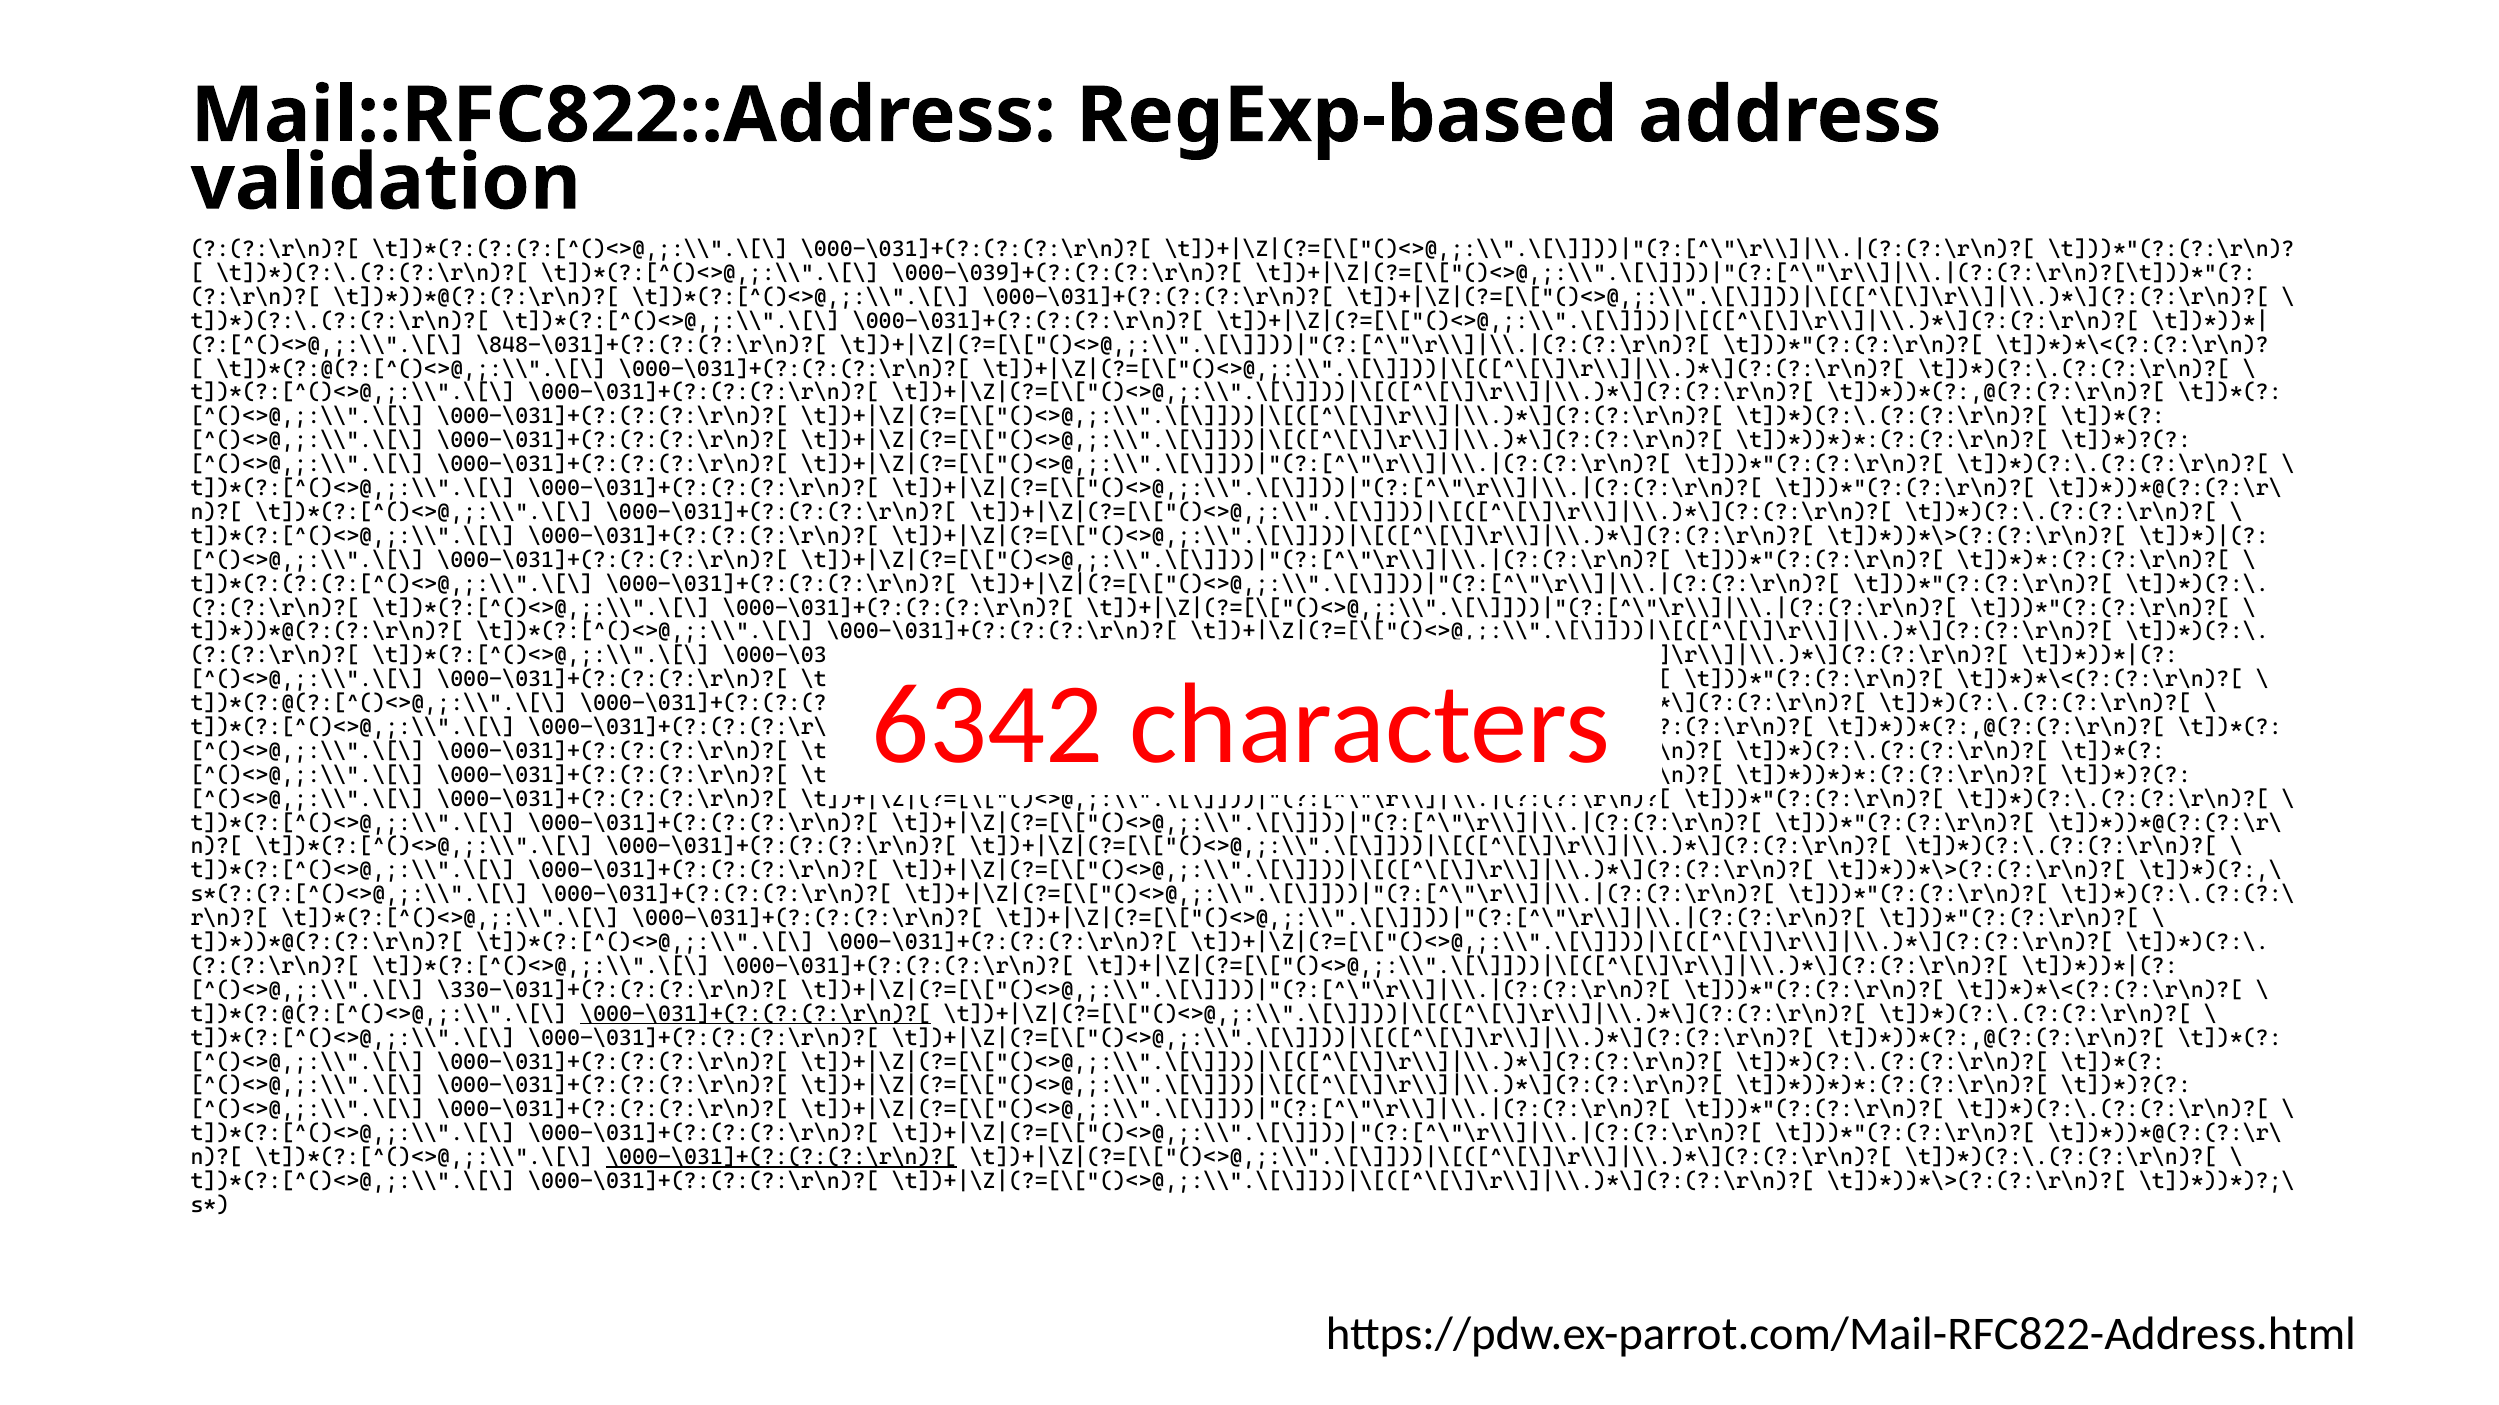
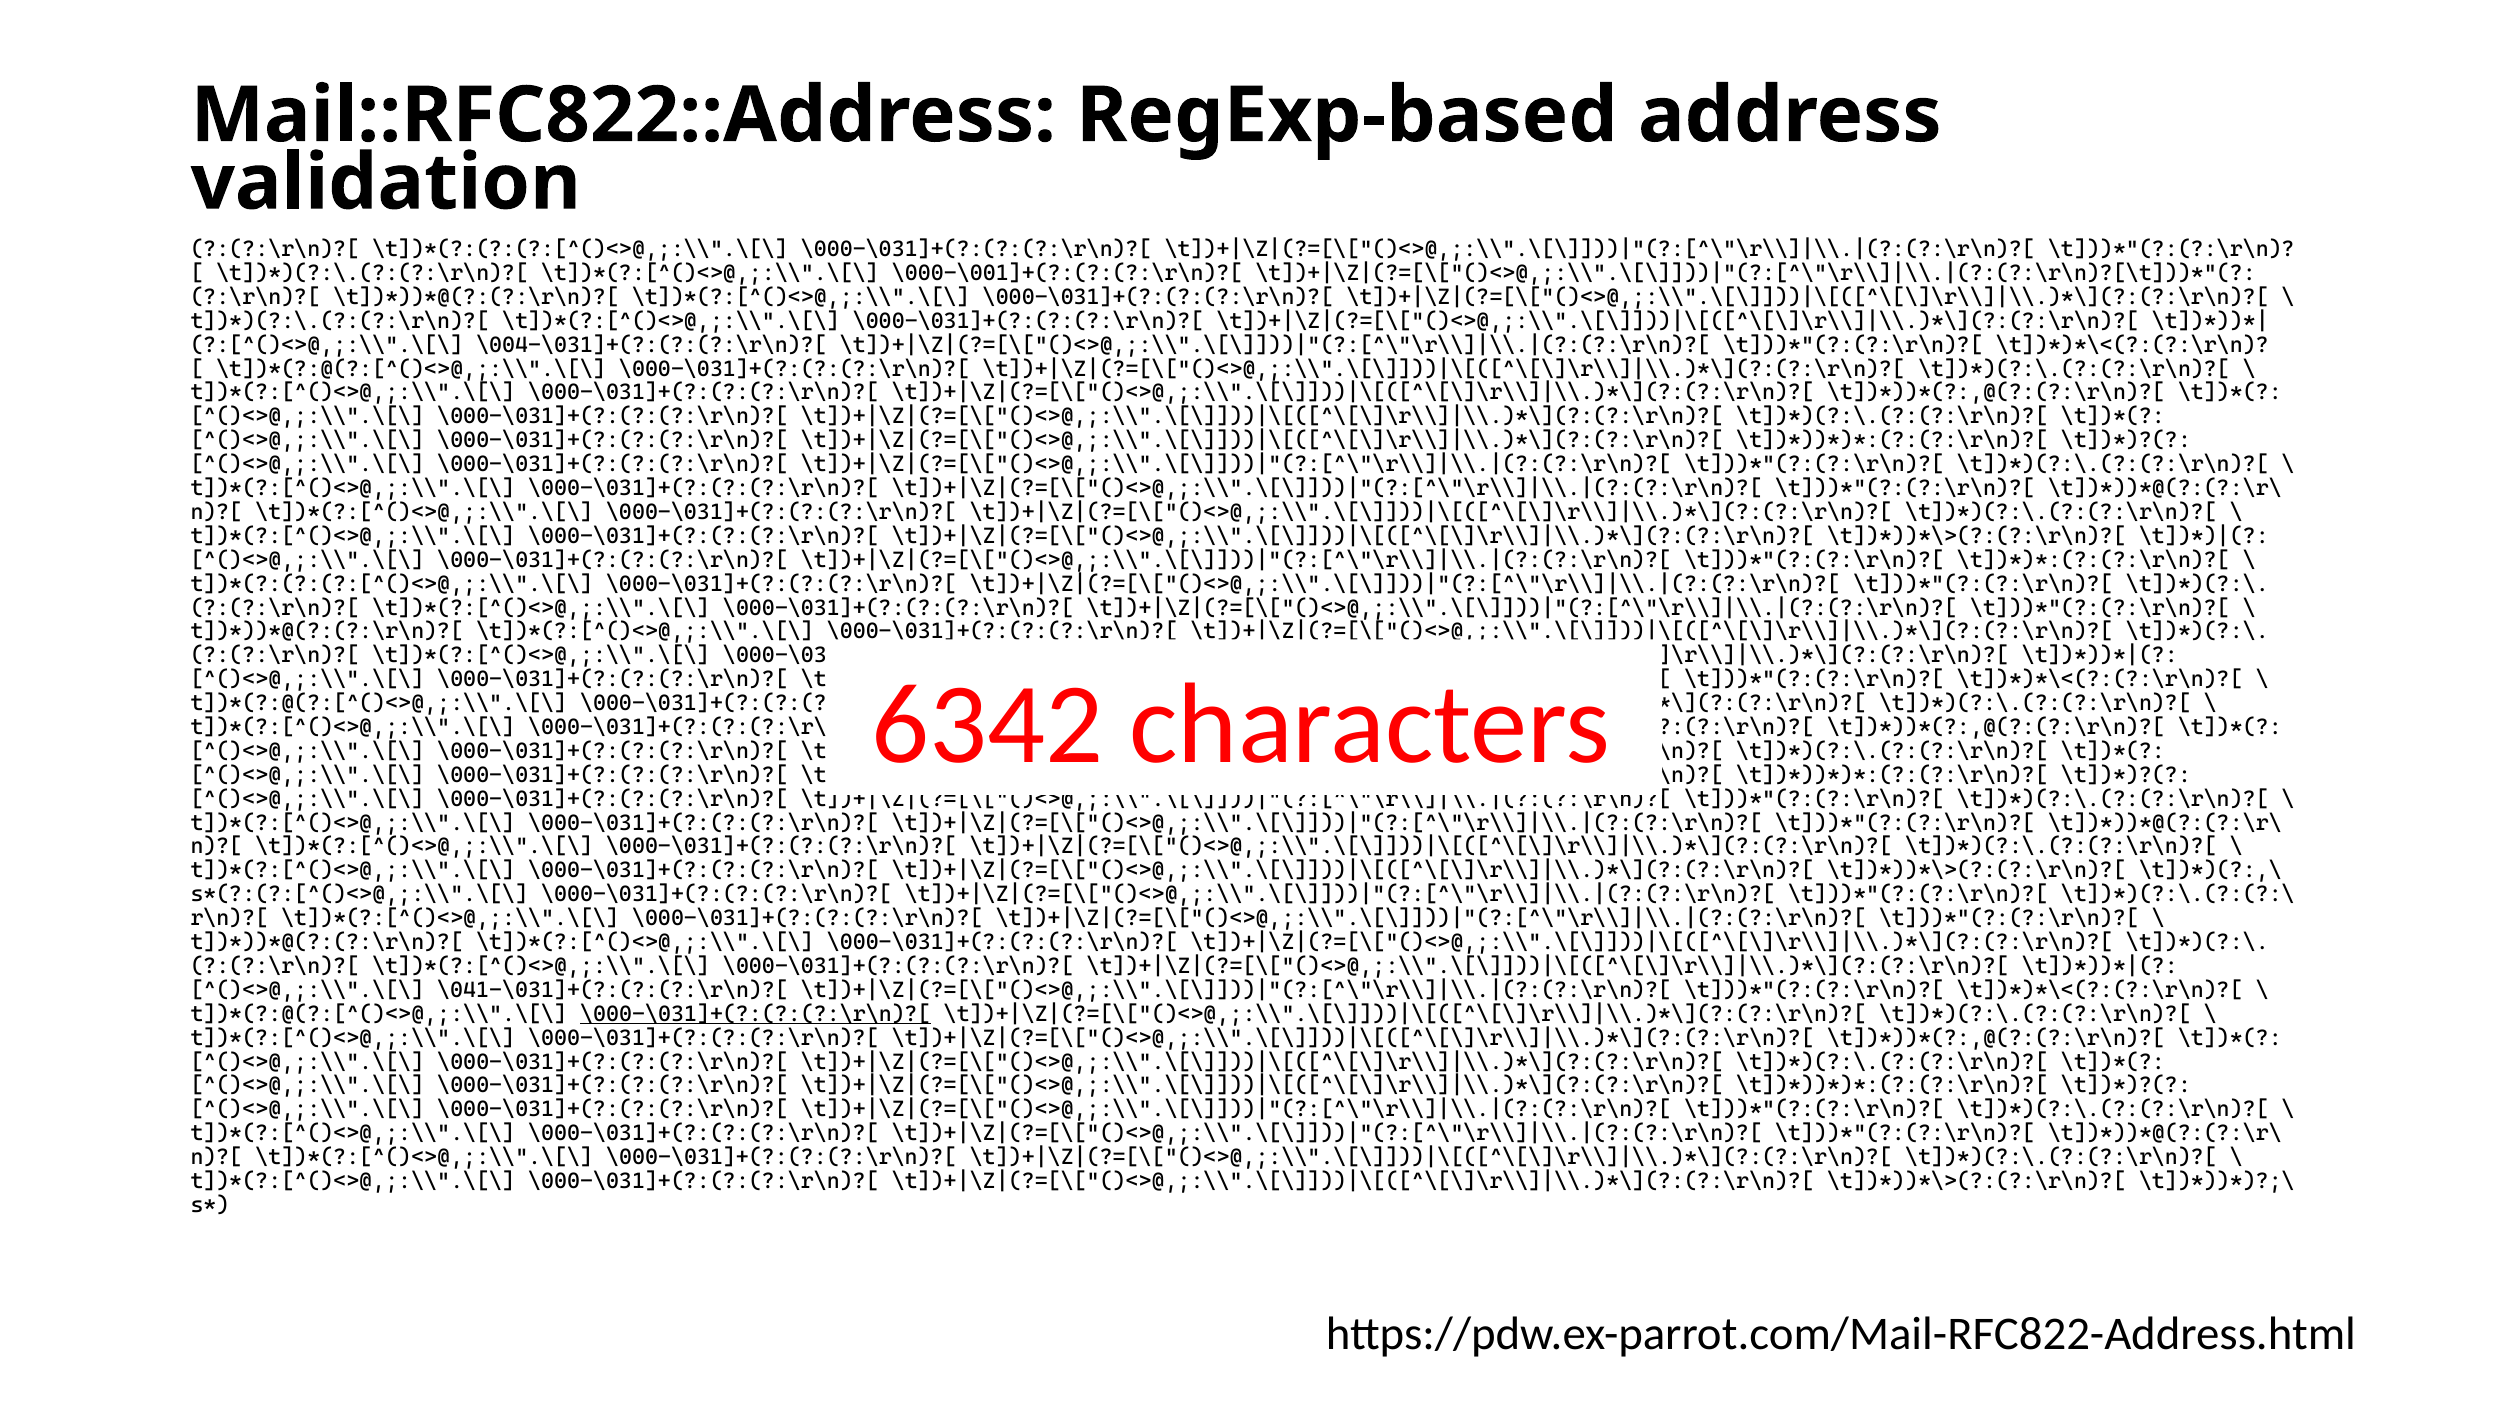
\000-\039]+(?:(?:(?:\r\n)?[: \000-\039]+(?:(?:(?:\r\n)?[ -> \000-\001]+(?:(?:(?:\r\n)?[ (1067, 273)
\848-\031]+(?:(?:(?:\r\n)?[: \848-\031]+(?:(?:(?:\r\n)?[ -> \004-\031]+(?:(?:(?:\r\n)?[ (652, 345)
\330-\031]+(?:(?:(?:\r\n)?[: \330-\031]+(?:(?:(?:\r\n)?[ -> \041-\031]+(?:(?:(?:\r\n)?[ (613, 991)
\000-\031]+(?:(?:(?:\r\n)?[ underline: present -> none (781, 1158)
